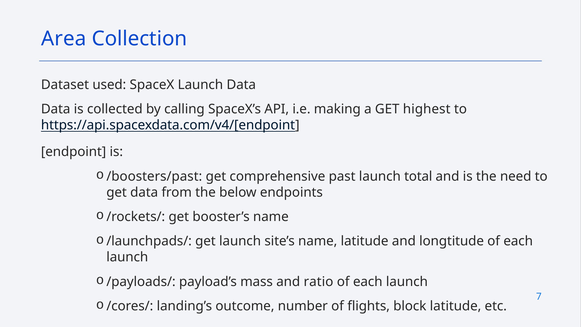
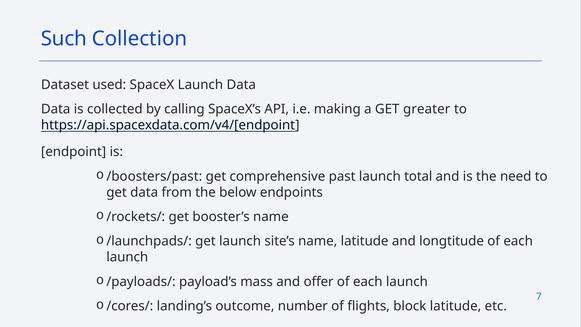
Area: Area -> Such (64, 39)
highest: highest -> greater (427, 109)
ratio: ratio -> offer (319, 282)
